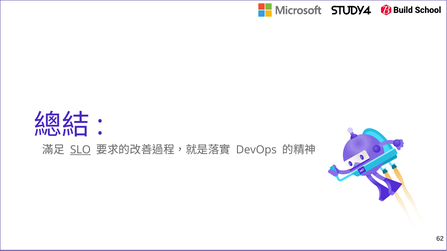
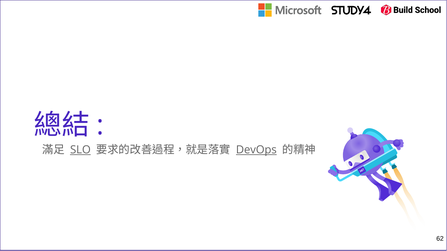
DevOps underline: none -> present (256, 150)
